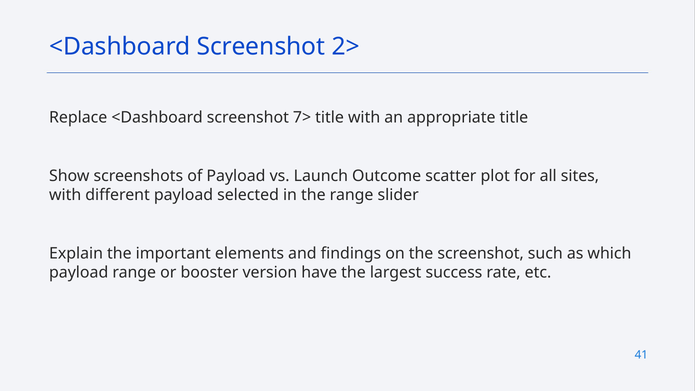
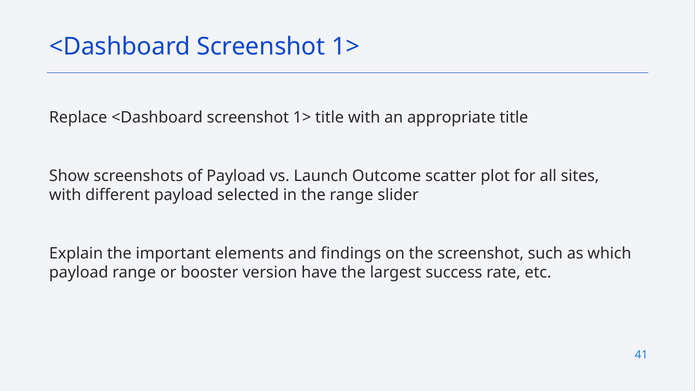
2>: 2> -> 1> (346, 46)
Replace <Dashboard screenshot 7>: 7> -> 1> (302, 117)
